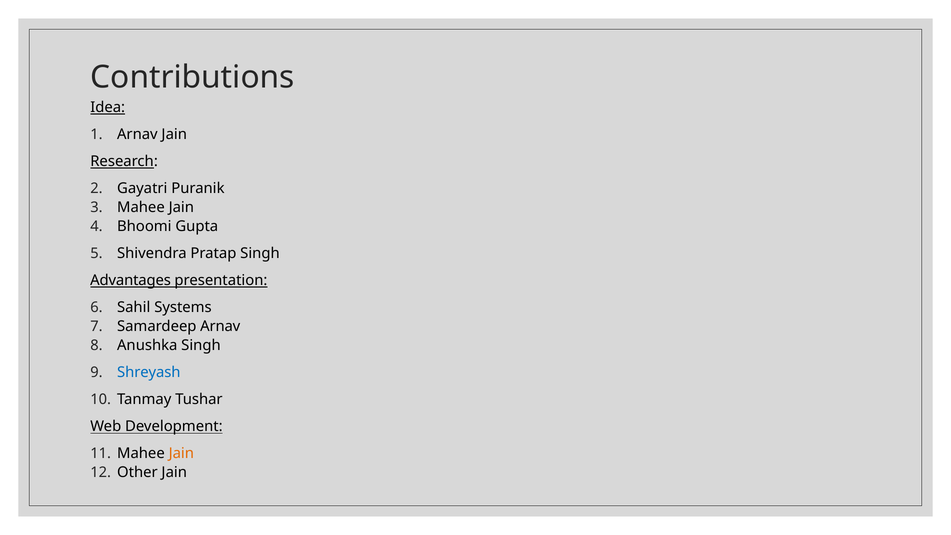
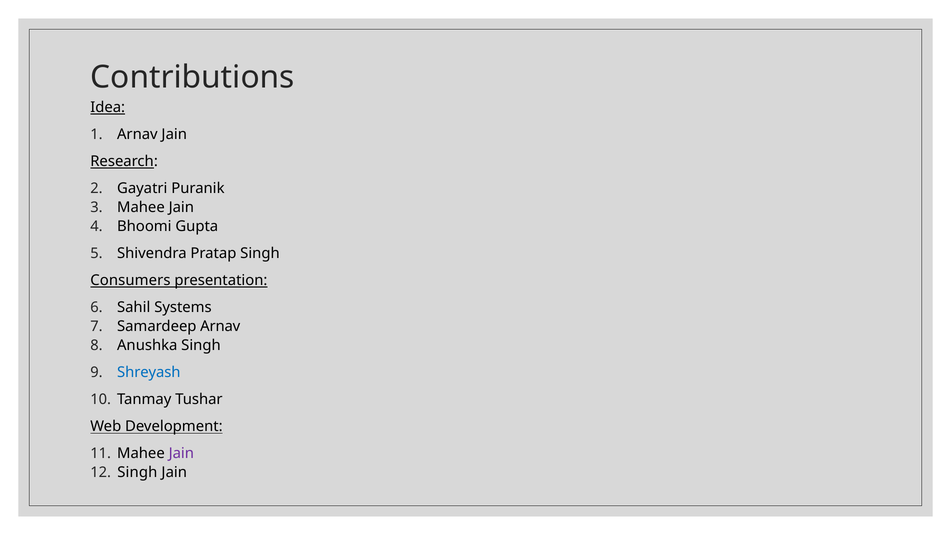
Advantages: Advantages -> Consumers (130, 280)
Jain colour: orange -> purple (181, 453)
Other: Other -> Singh (137, 472)
